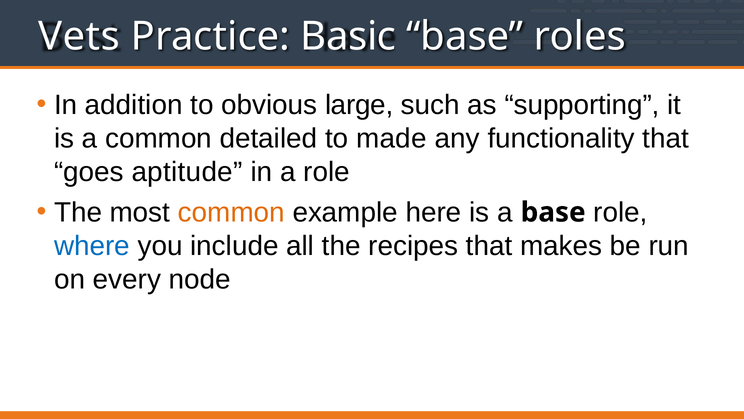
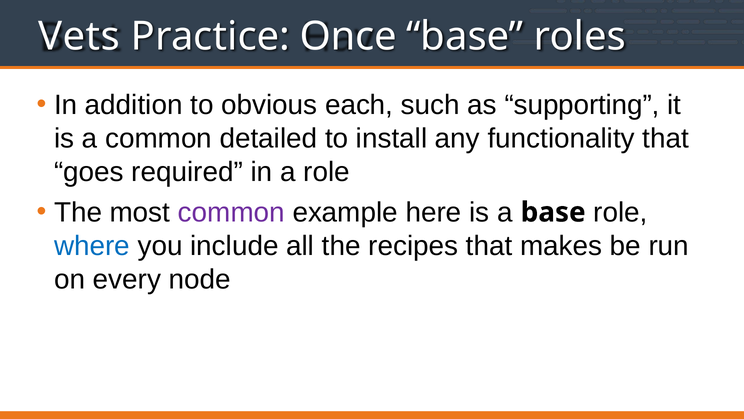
Basic: Basic -> Once (348, 36)
large: large -> each (359, 105)
made: made -> install (392, 138)
aptitude: aptitude -> required (187, 172)
common colour: orange -> purple (231, 212)
